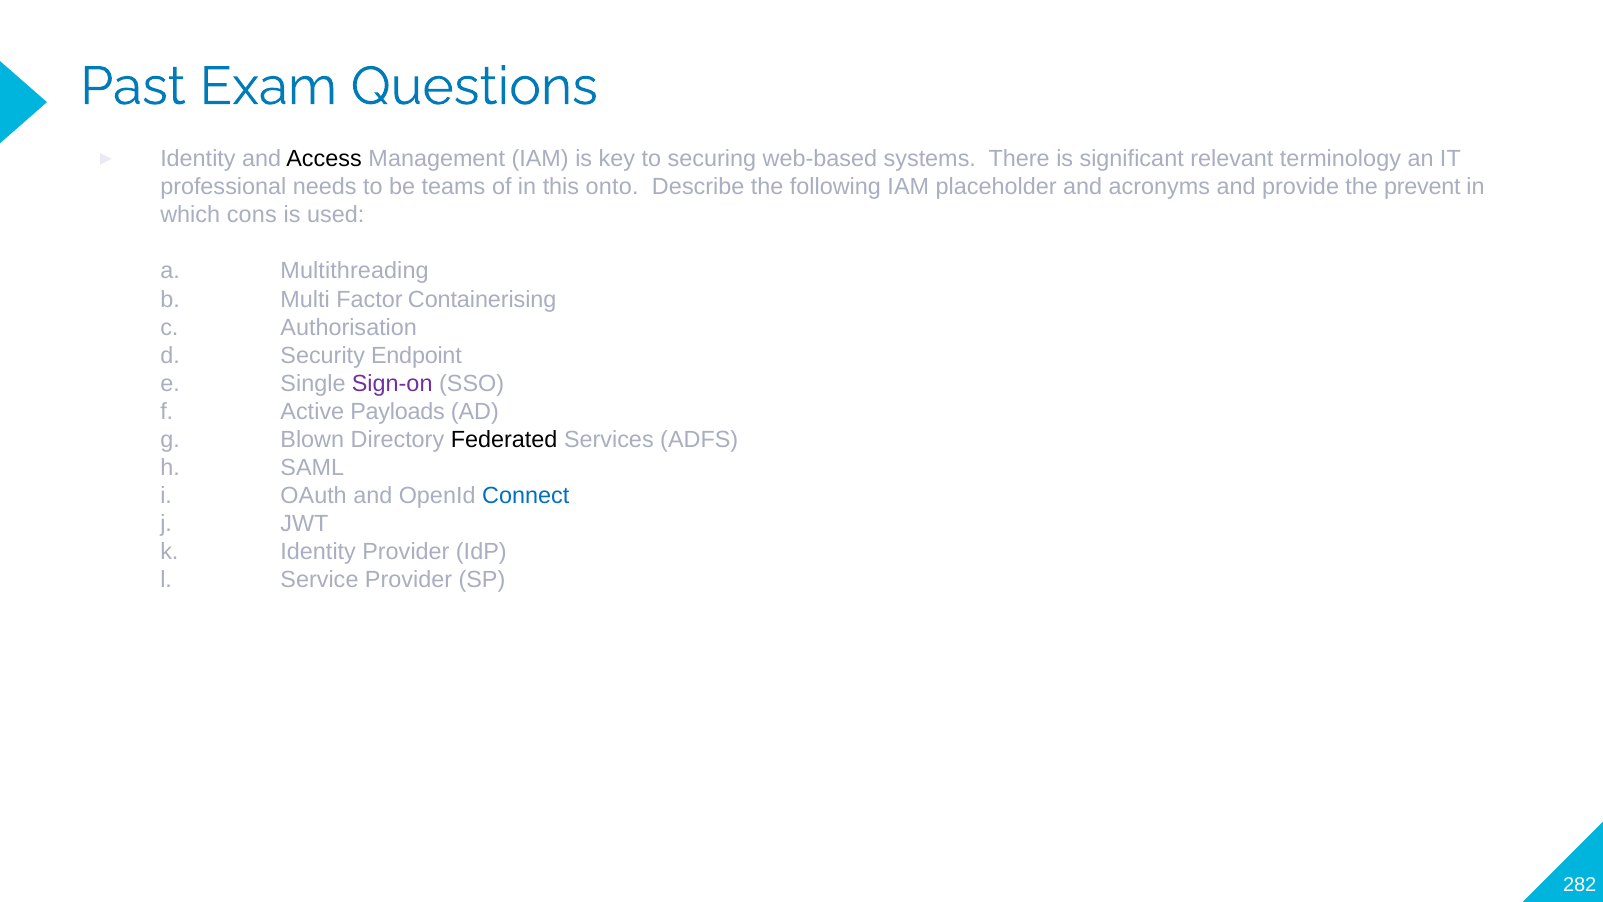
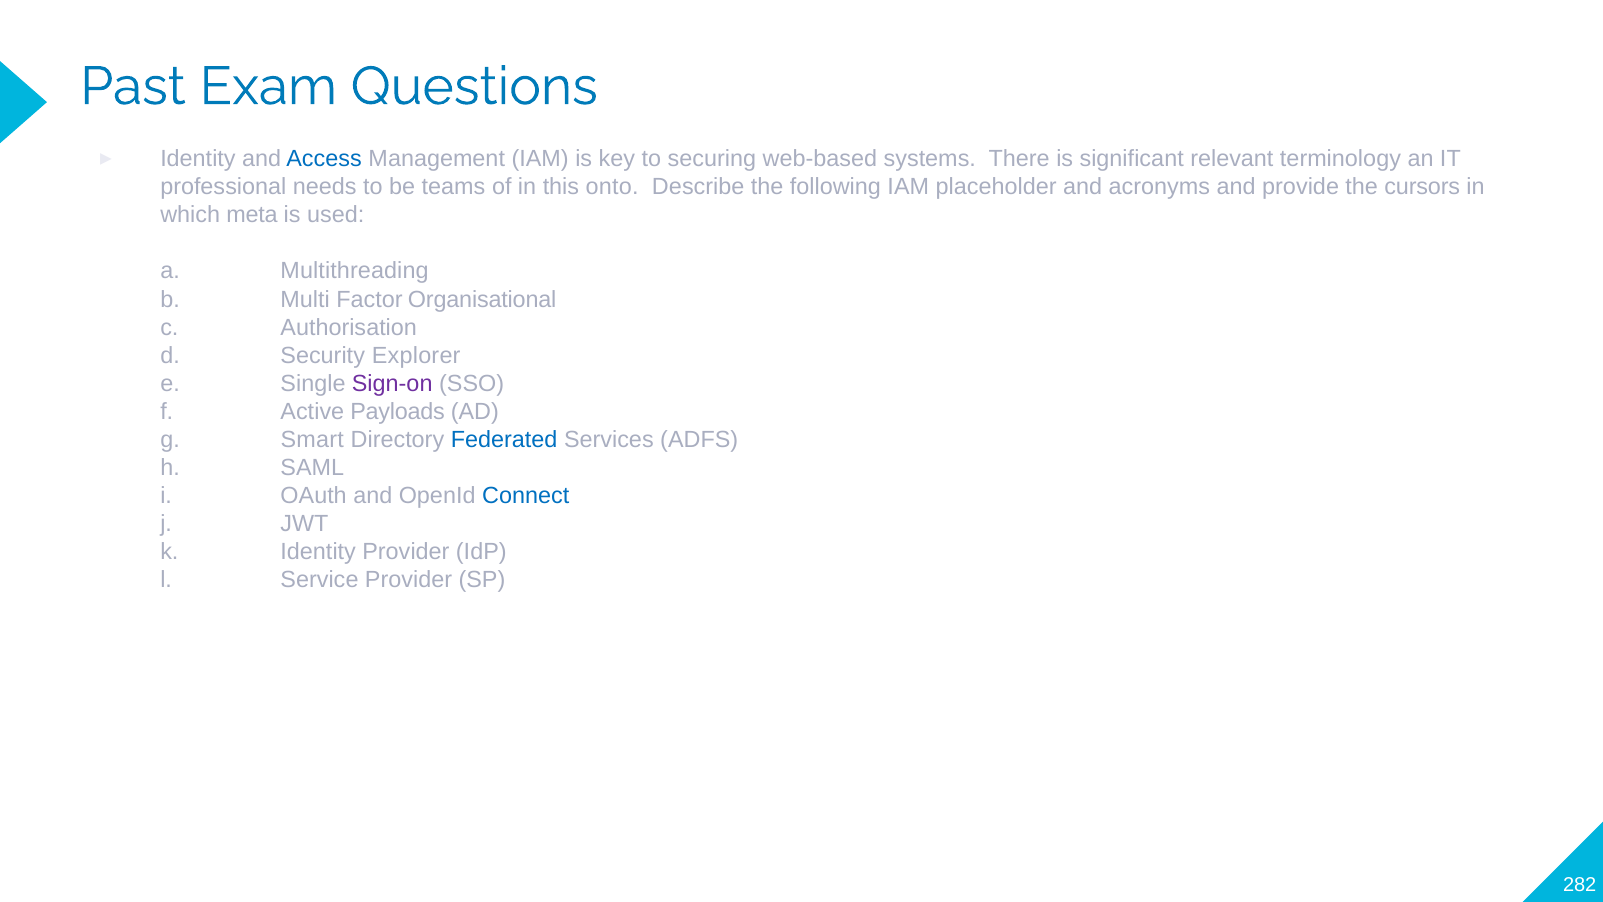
Access colour: black -> blue (324, 159)
prevent: prevent -> cursors (1422, 187)
cons: cons -> meta (252, 215)
Containerising: Containerising -> Organisational (482, 299)
Endpoint: Endpoint -> Explorer (416, 355)
Blown: Blown -> Smart (312, 440)
Federated colour: black -> blue (504, 440)
